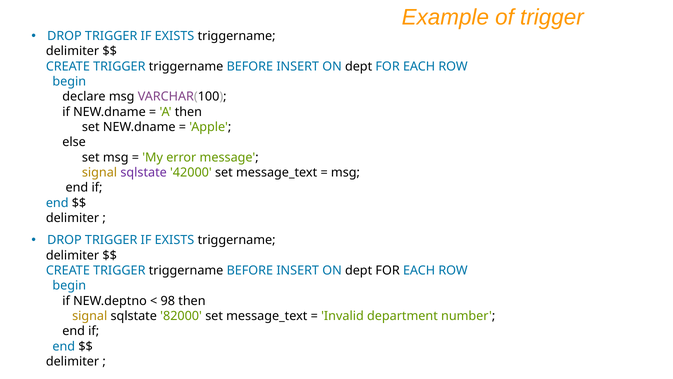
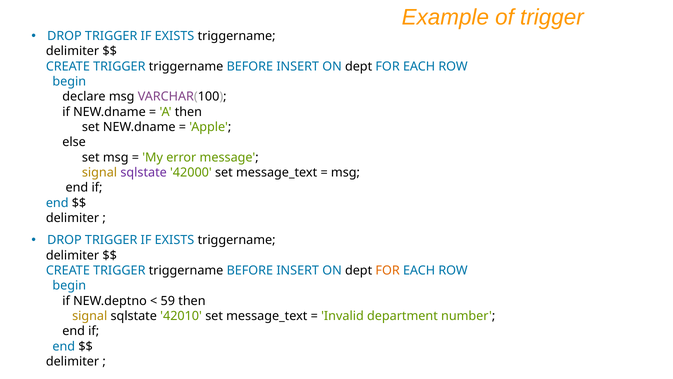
FOR colour: black -> orange (388, 270)
98: 98 -> 59 (168, 301)
82000: 82000 -> 42010 (181, 316)
